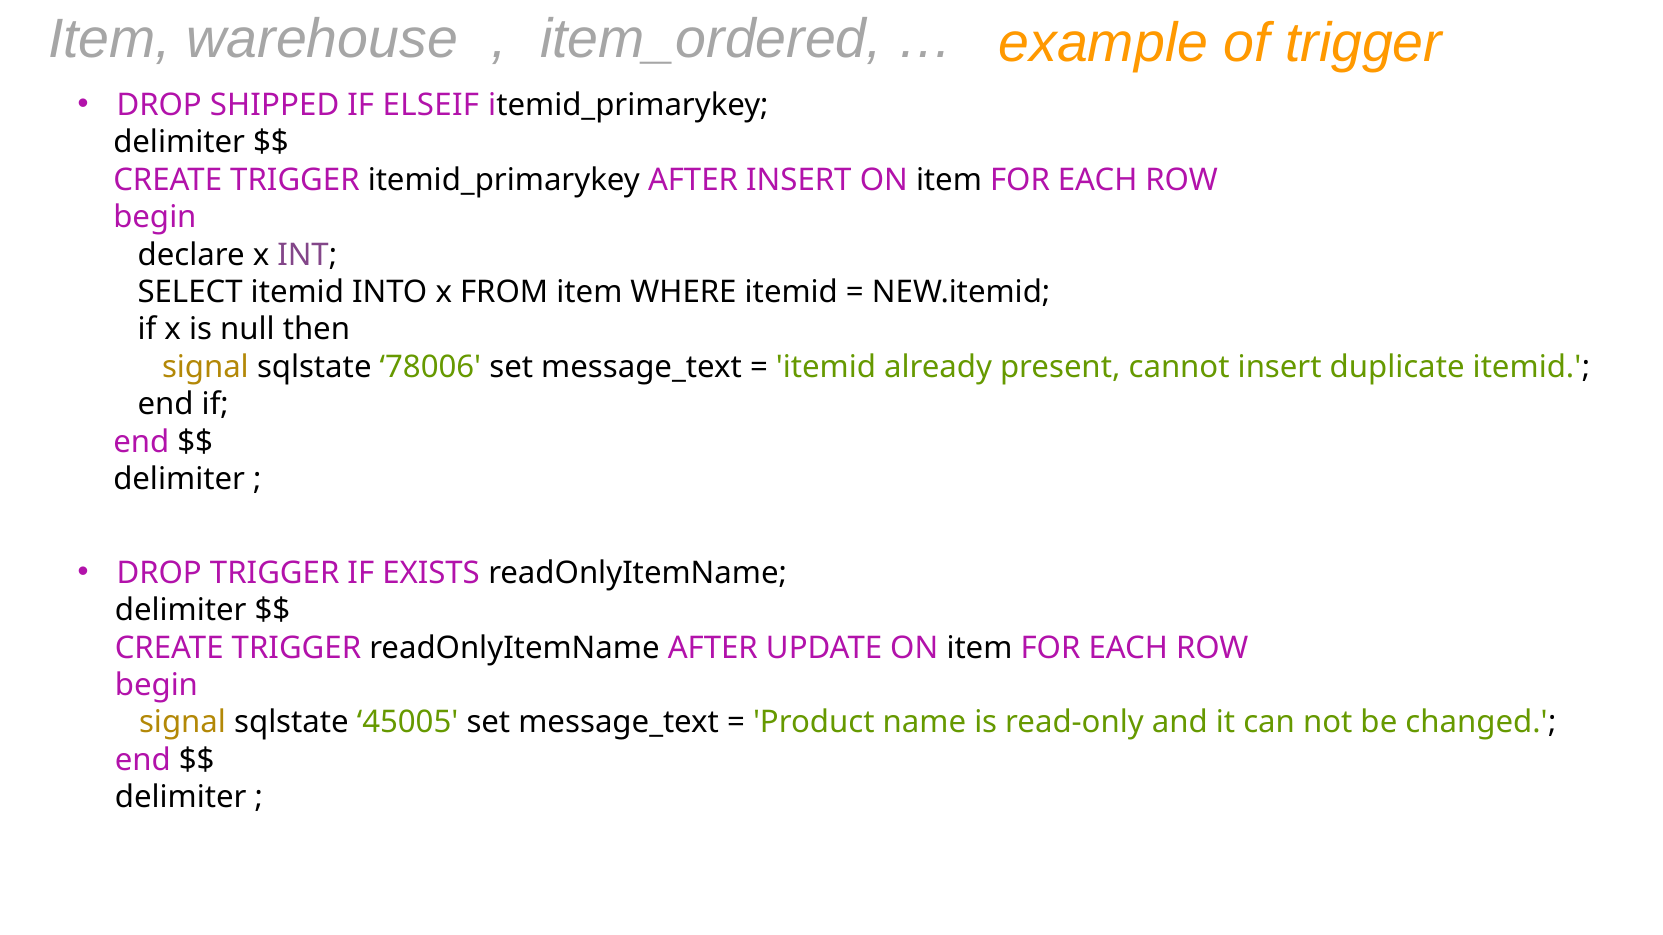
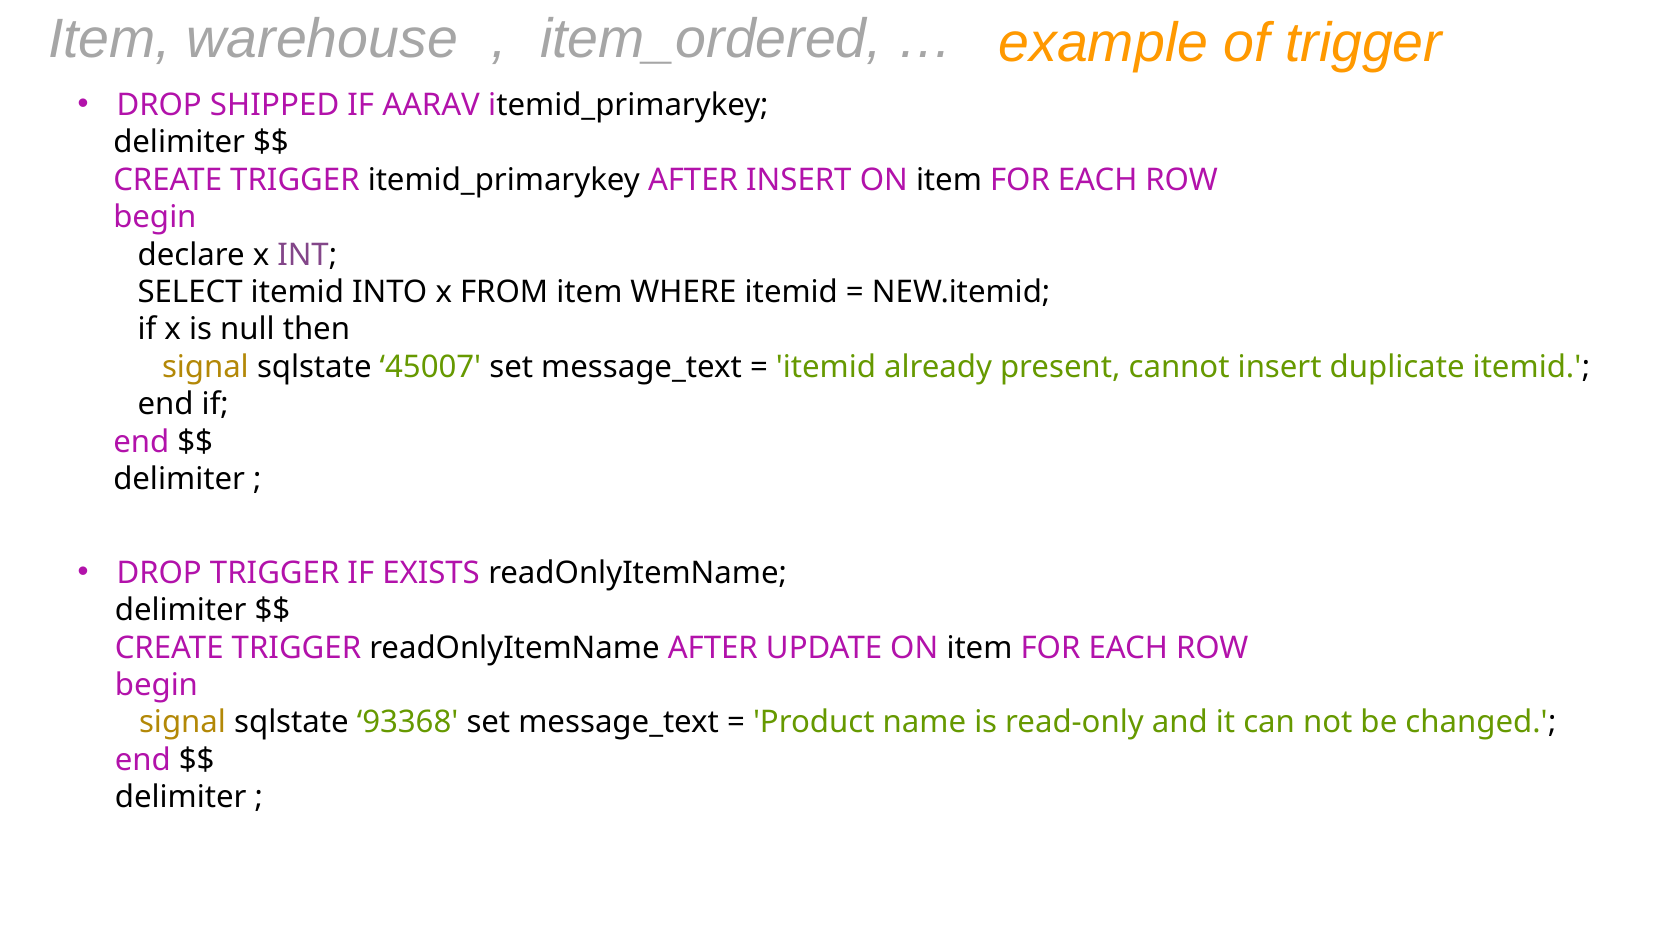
ELSEIF: ELSEIF -> AARAV (431, 105)
78006: 78006 -> 45007 (430, 367)
45005: 45005 -> 93368 (408, 723)
